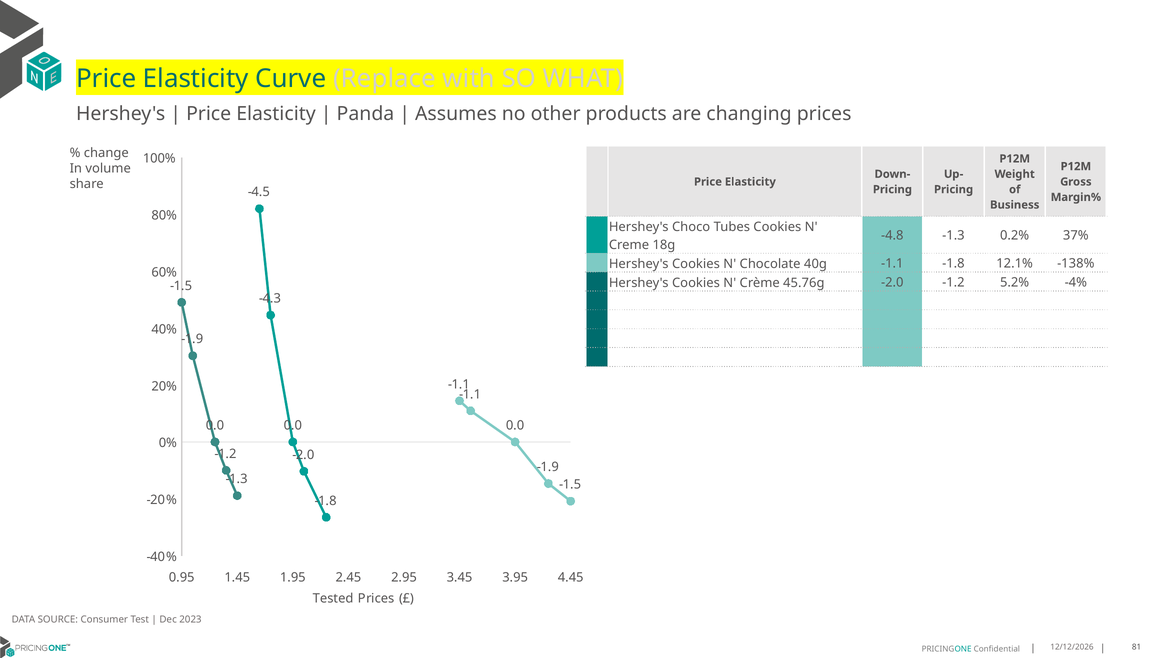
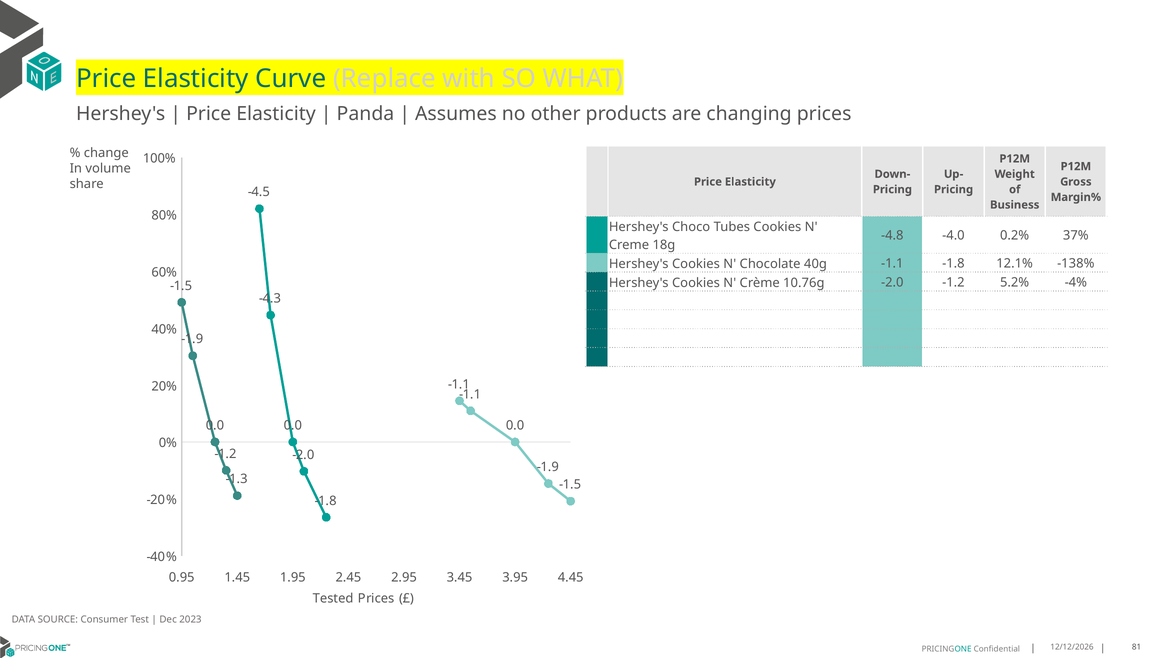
-4.8 -1.3: -1.3 -> -4.0 (953, 236)
45.76g: 45.76g -> 10.76g (804, 283)
